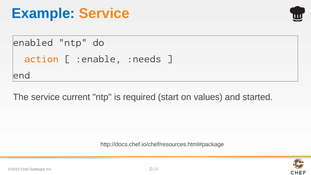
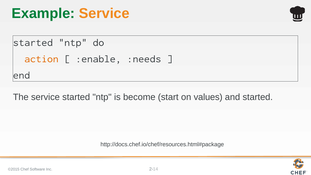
Example colour: blue -> green (43, 13)
enabled: enabled -> started (33, 42)
service current: current -> started (76, 97)
required: required -> become (139, 97)
